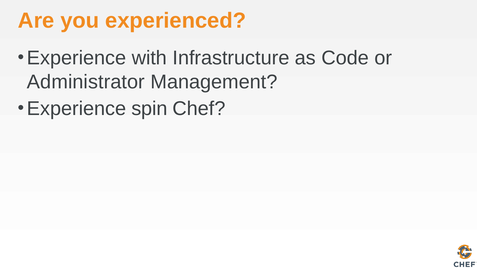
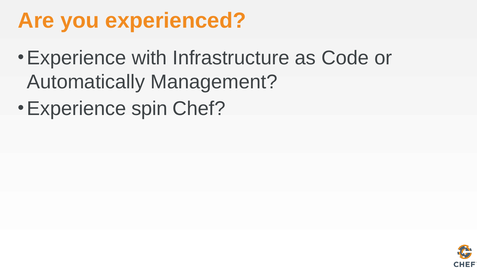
Administrator: Administrator -> Automatically (86, 82)
